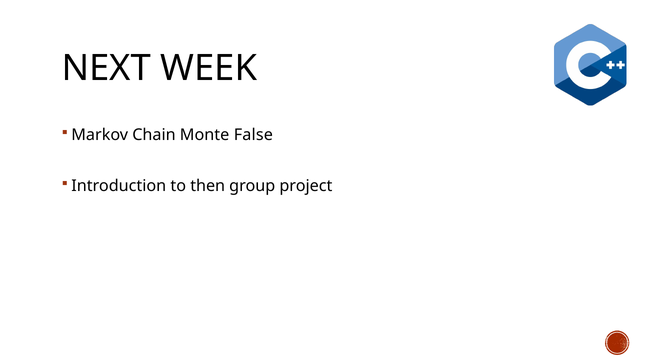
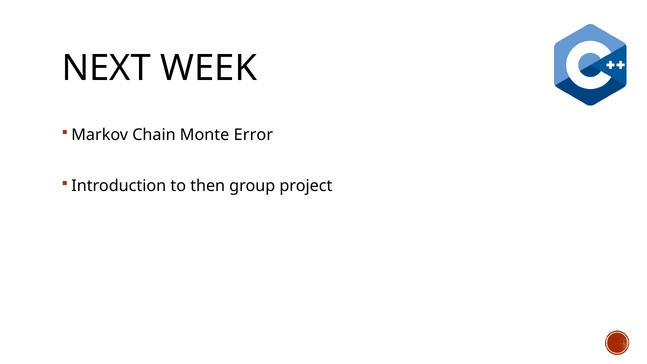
False: False -> Error (253, 135)
